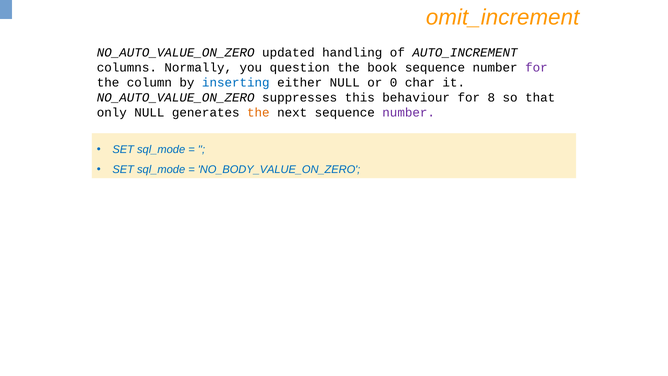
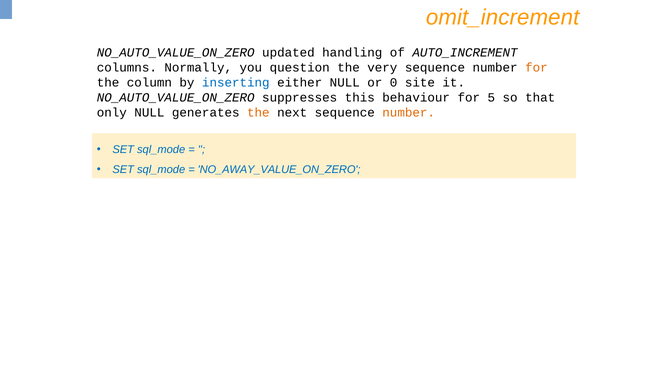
book: book -> very (382, 68)
for colour: purple -> orange (536, 68)
char: char -> site (420, 83)
8: 8 -> 5 (491, 98)
number colour: purple -> orange (409, 113)
NO_BODY_VALUE_ON_ZERO: NO_BODY_VALUE_ON_ZERO -> NO_AWAY_VALUE_ON_ZERO (279, 170)
